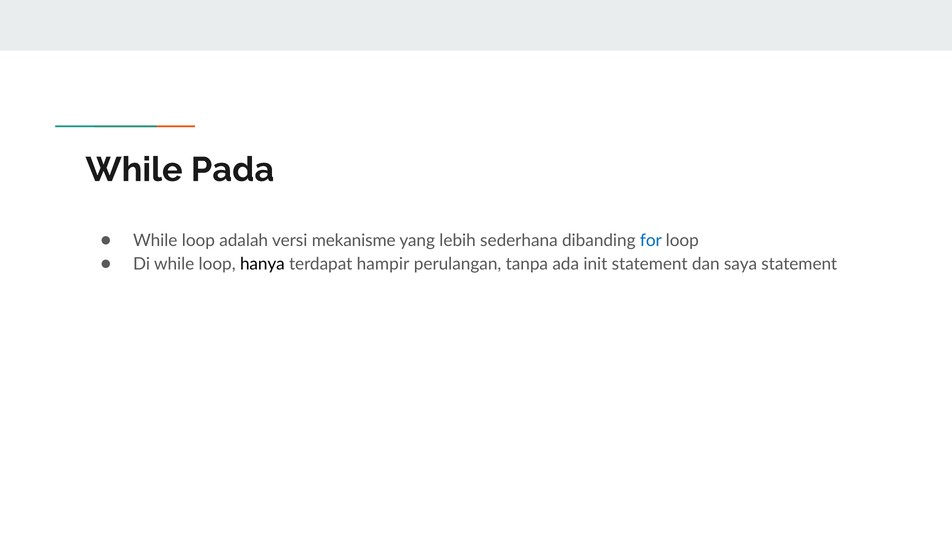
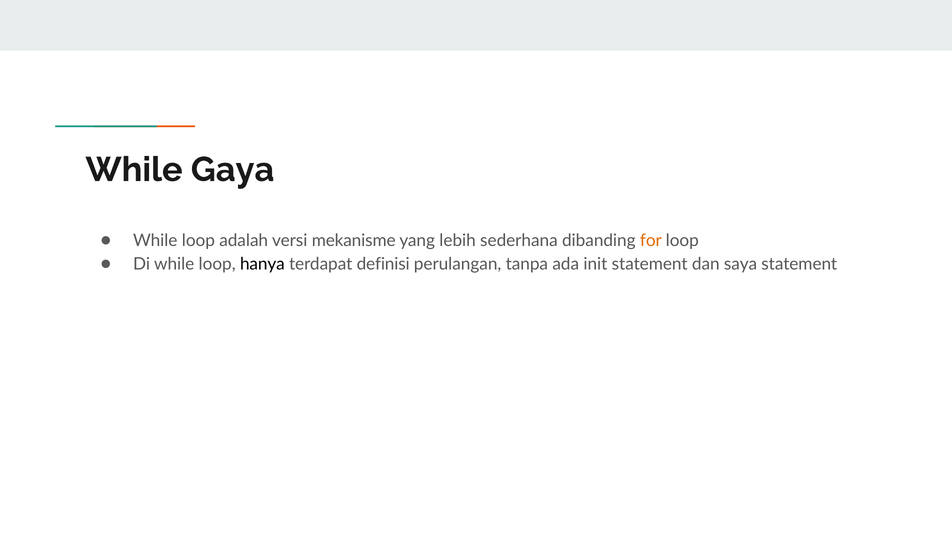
Pada: Pada -> Gaya (233, 170)
for colour: blue -> orange (651, 241)
hampir: hampir -> definisi (383, 264)
